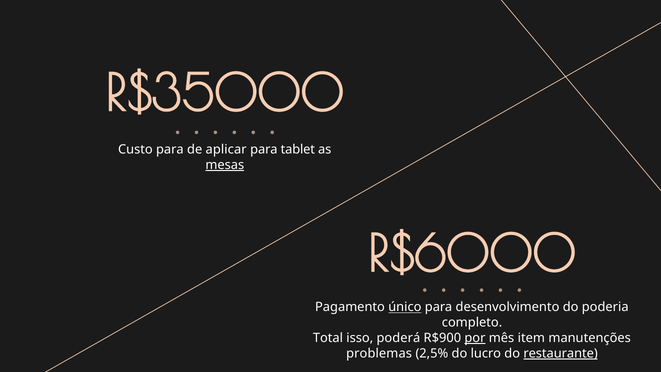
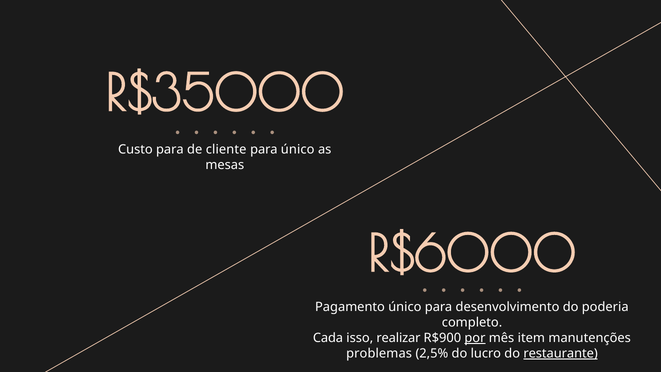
aplicar: aplicar -> cliente (226, 149)
para tablet: tablet -> único (298, 149)
mesas underline: present -> none (225, 165)
único underline: present -> none (405, 307)
Total: Total -> Cada (328, 338)
poderá: poderá -> realizar (398, 338)
